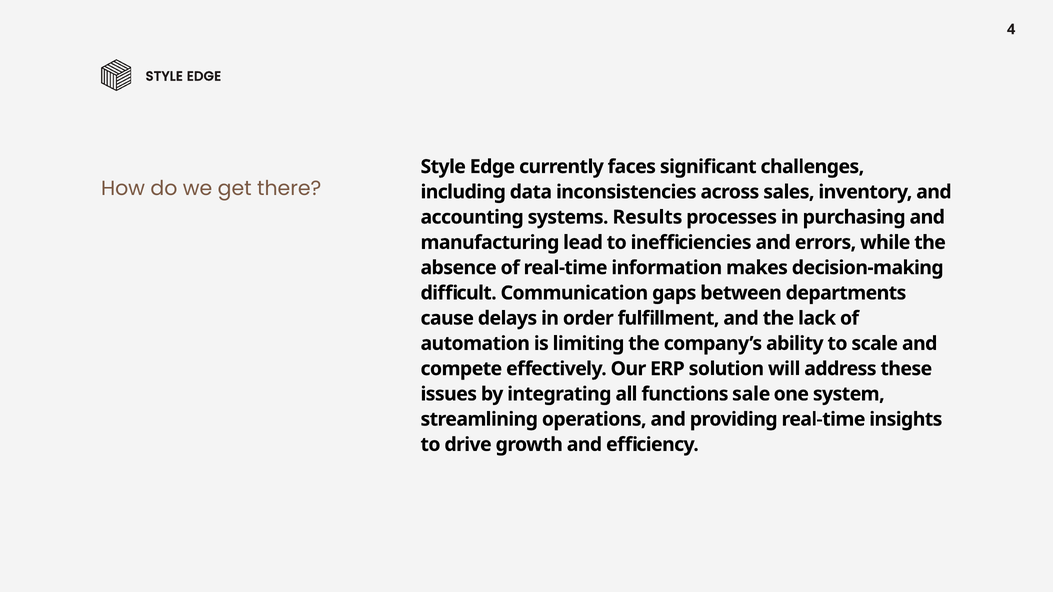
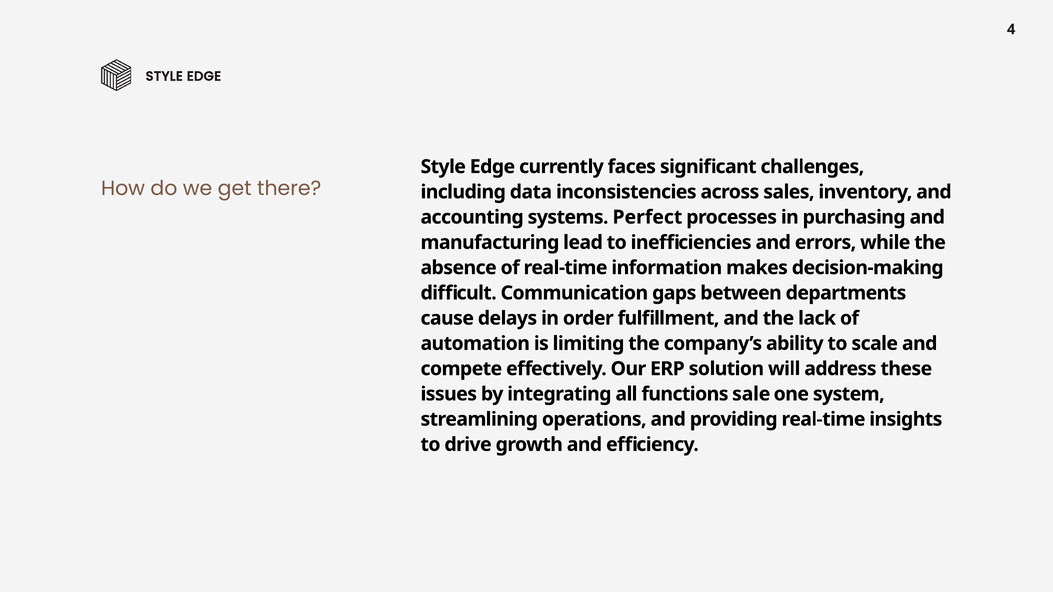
Results: Results -> Perfect (647, 217)
